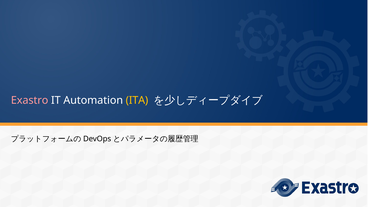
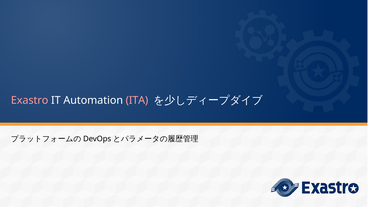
ITA colour: yellow -> pink (137, 100)
